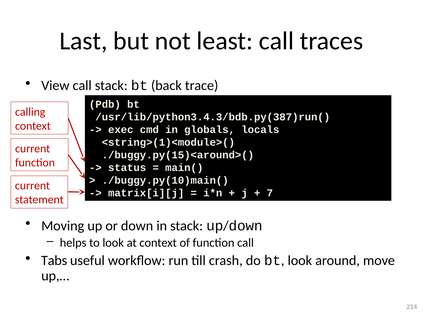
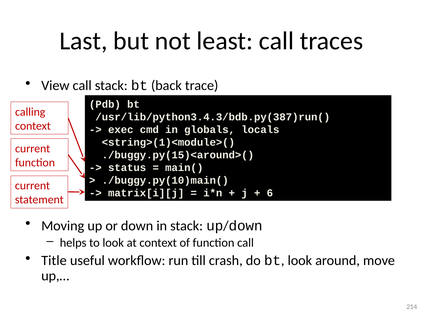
7: 7 -> 6 (270, 193)
Tabs: Tabs -> Title (54, 261)
